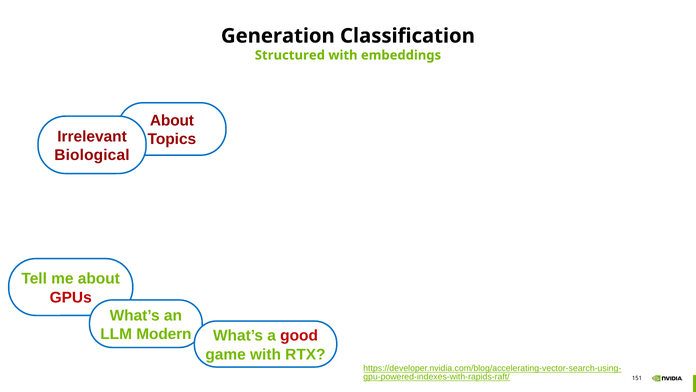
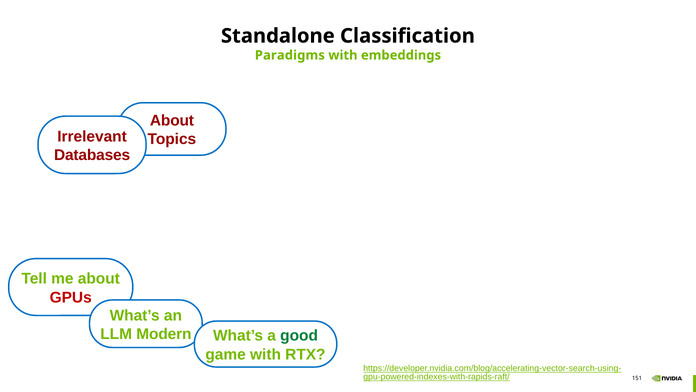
Generation: Generation -> Standalone (278, 36)
Structured: Structured -> Paradigms (290, 55)
Biological: Biological -> Databases (92, 155)
good colour: red -> green (299, 335)
